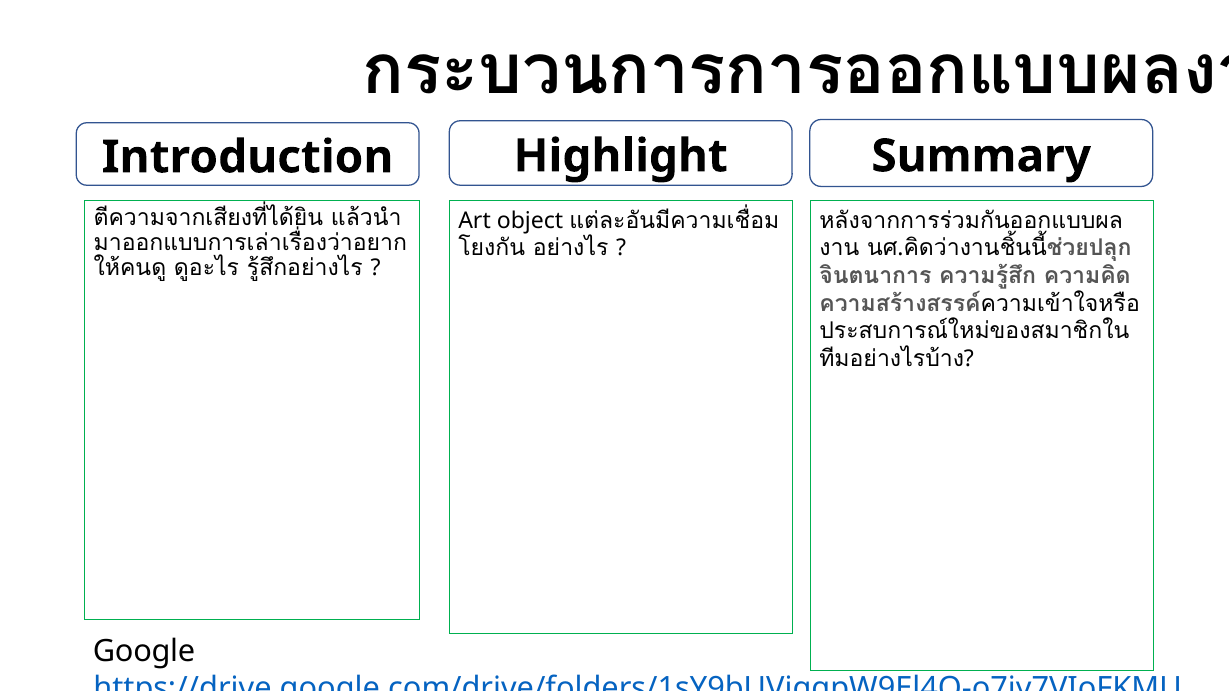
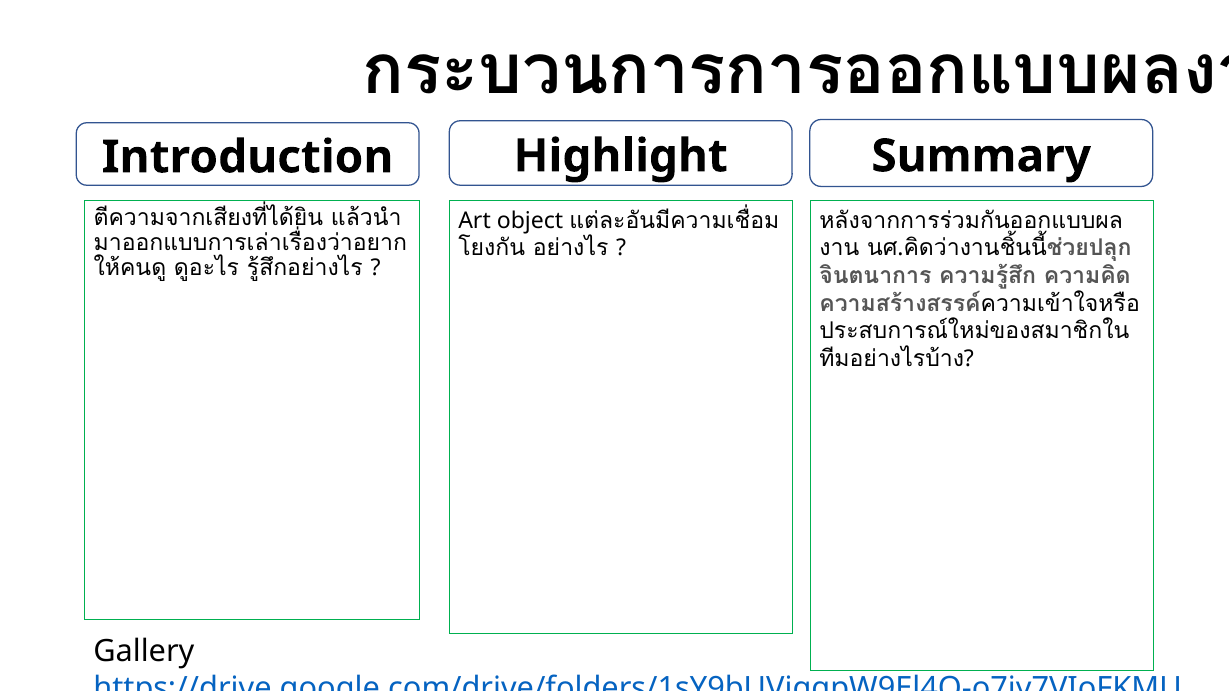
Google: Google -> Gallery (144, 652)
